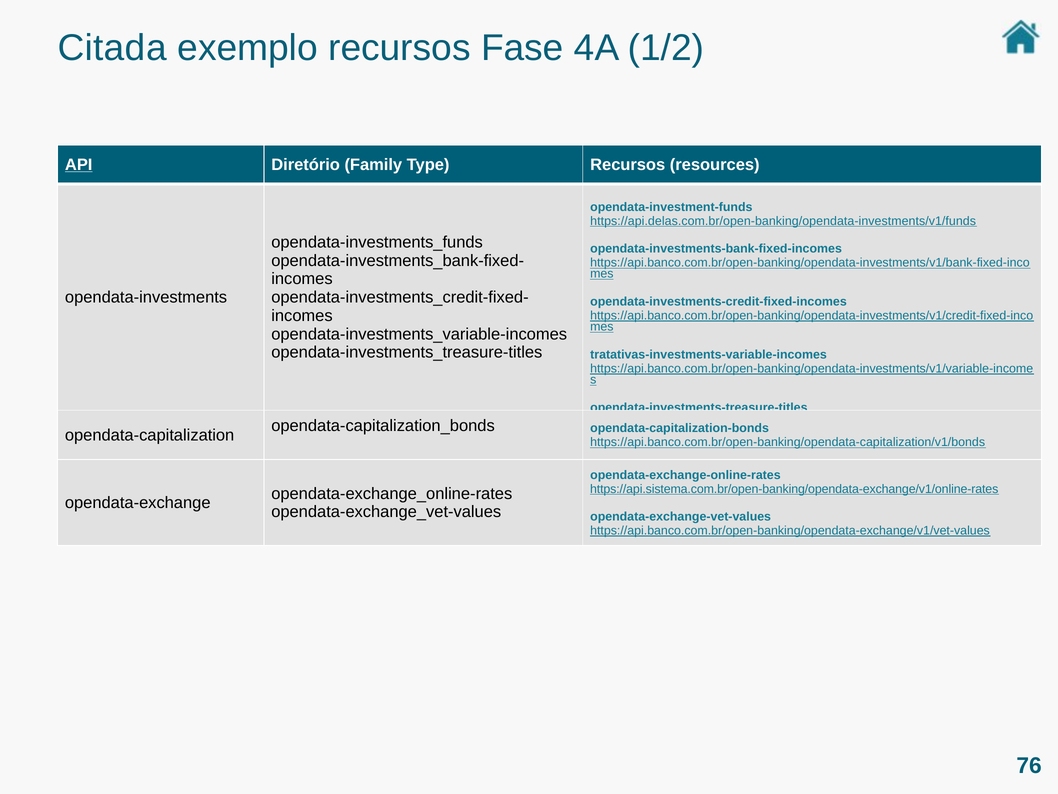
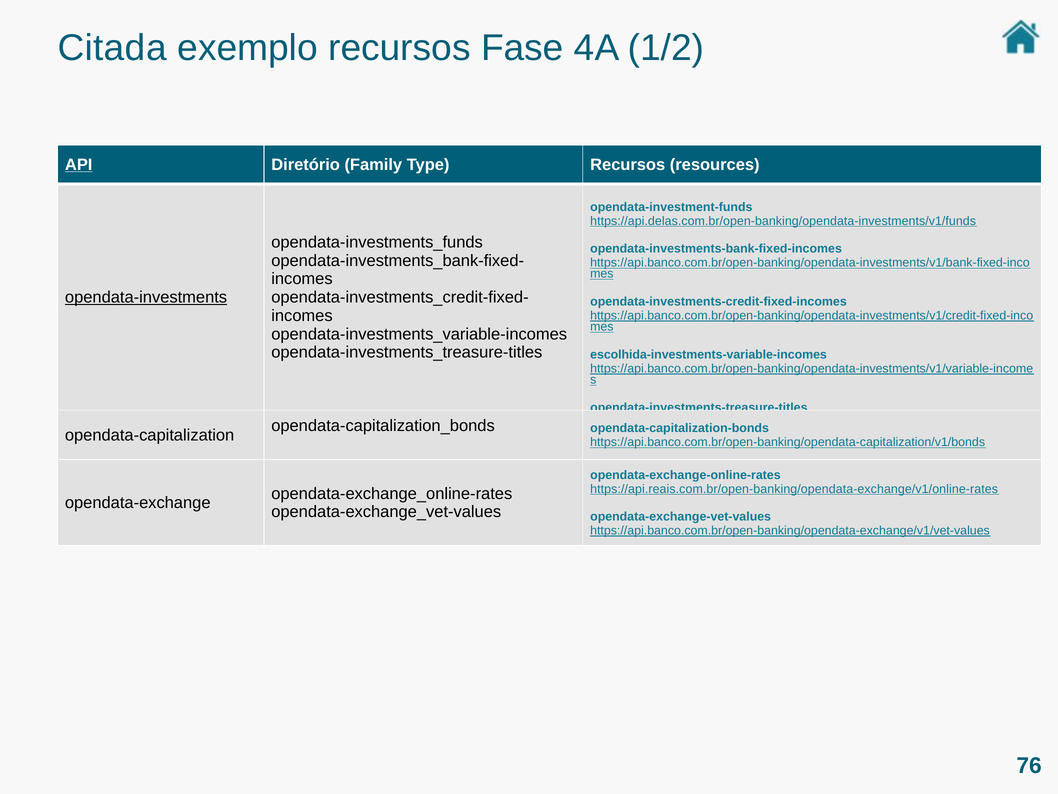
opendata-investments underline: none -> present (146, 297)
tratativas-investments-variable-incomes: tratativas-investments-variable-incomes -> escolhida-investments-variable-incomes (709, 355)
https://api.sistema.com.br/open-banking/opendata-exchange/v1/online-rates: https://api.sistema.com.br/open-banking/opendata-exchange/v1/online-rates -> https://api.reais.com.br/open-banking/opendata-exchange/v1/online-rates (794, 489)
